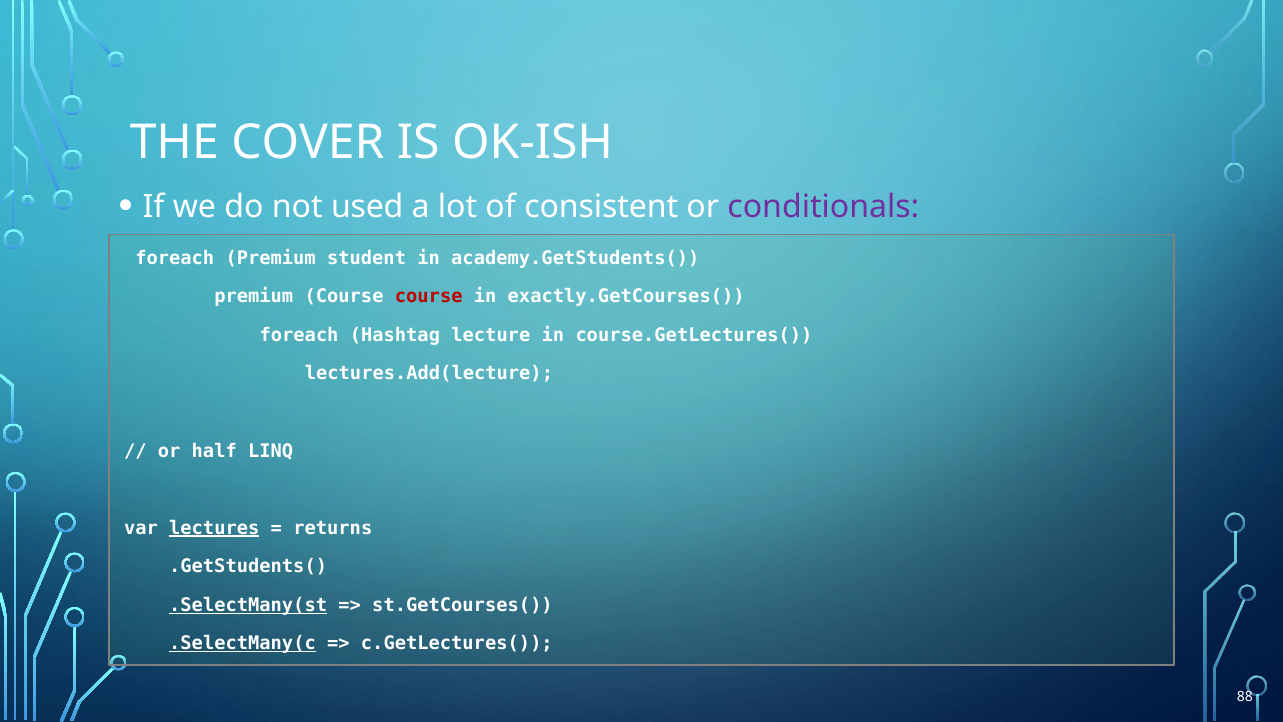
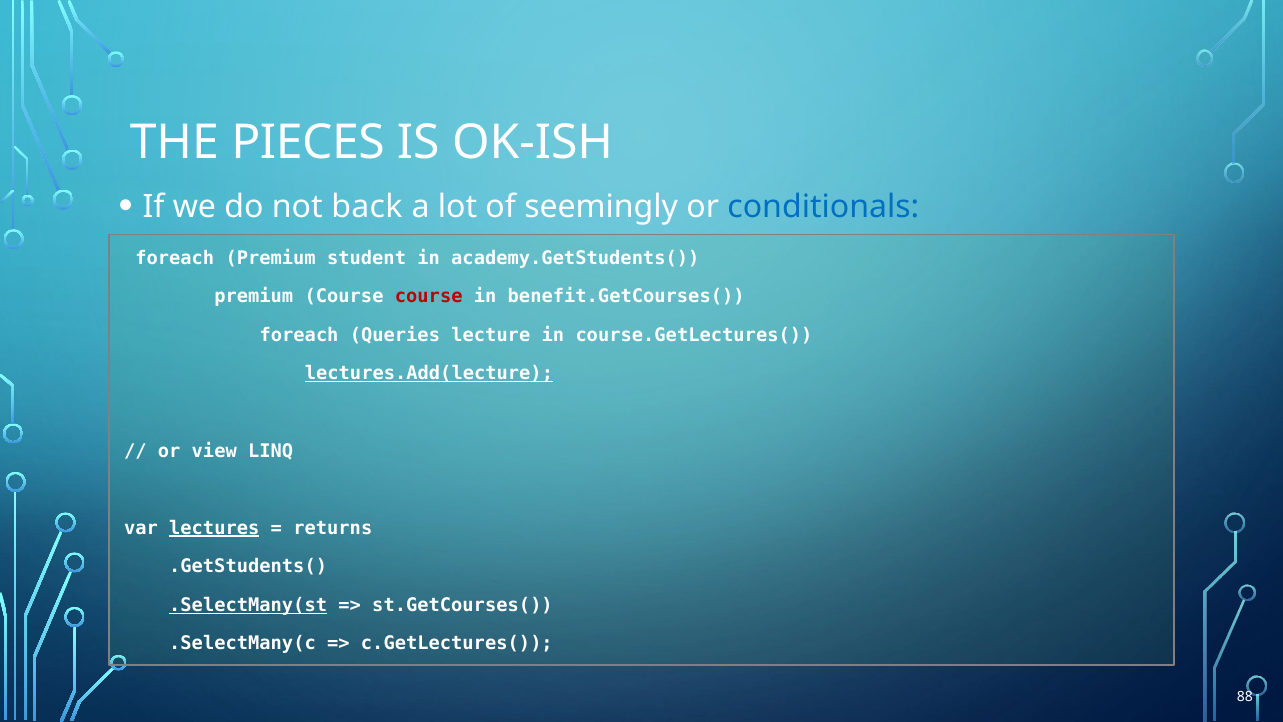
COVER: COVER -> PIECES (308, 143)
used: used -> back (367, 207)
consistent: consistent -> seemingly (601, 207)
conditionals colour: purple -> blue (823, 207)
exactly.GetCourses(: exactly.GetCourses( -> benefit.GetCourses( (626, 297)
Hashtag: Hashtag -> Queries (395, 335)
lectures.Add(lecture underline: none -> present (429, 374)
half: half -> view (214, 451)
.SelectMany(c underline: present -> none (242, 643)
